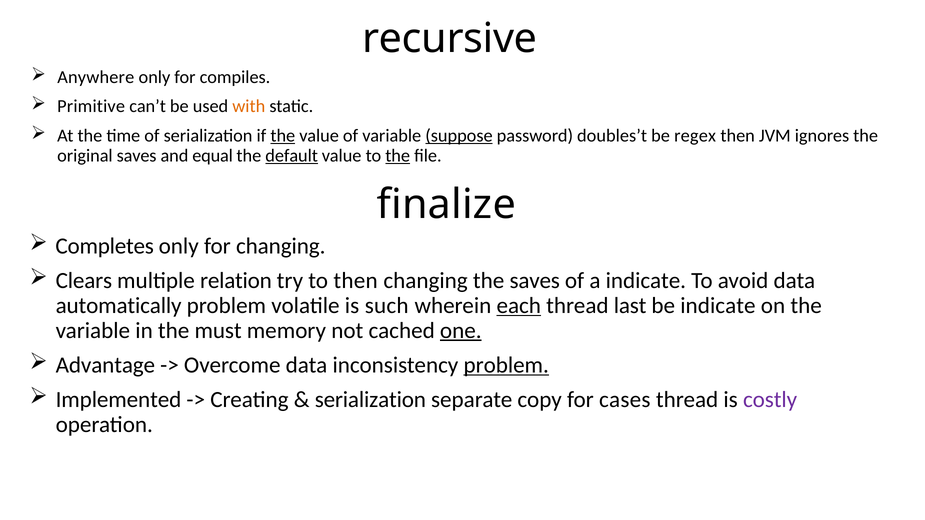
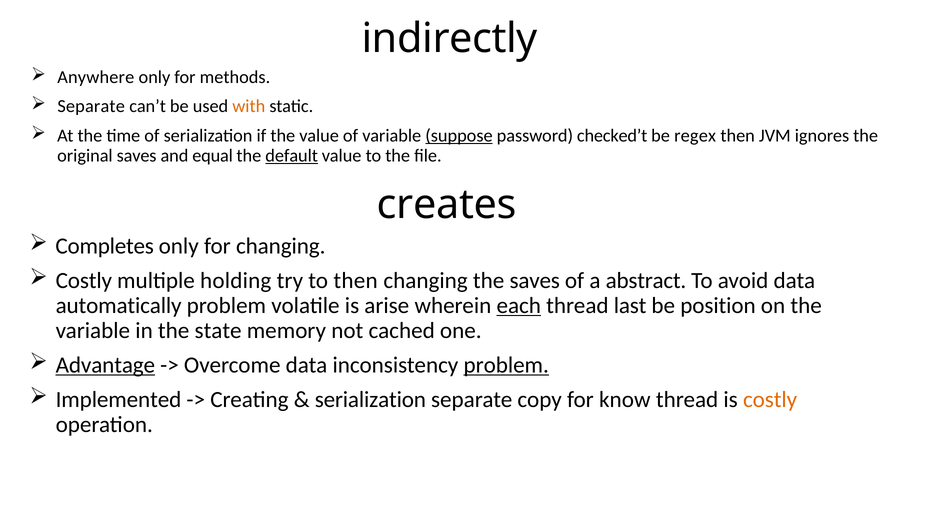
recursive: recursive -> indirectly (450, 38)
compiles: compiles -> methods (235, 77)
Primitive: Primitive -> Separate (91, 106)
the underline: present -> none (283, 136)
doubles’t: doubles’t -> checked’t (612, 136)
the underline: present -> none (398, 156)
finalize: finalize -> creates (447, 205)
Clears: Clears -> Costly (84, 281)
relation: relation -> holding (236, 281)
a indicate: indicate -> abstract (646, 281)
such: such -> arise (387, 306)
be indicate: indicate -> position (718, 306)
must: must -> state (218, 331)
one underline: present -> none (461, 331)
Advantage underline: none -> present (105, 365)
cases: cases -> know (625, 400)
costly colour: purple -> orange (770, 400)
